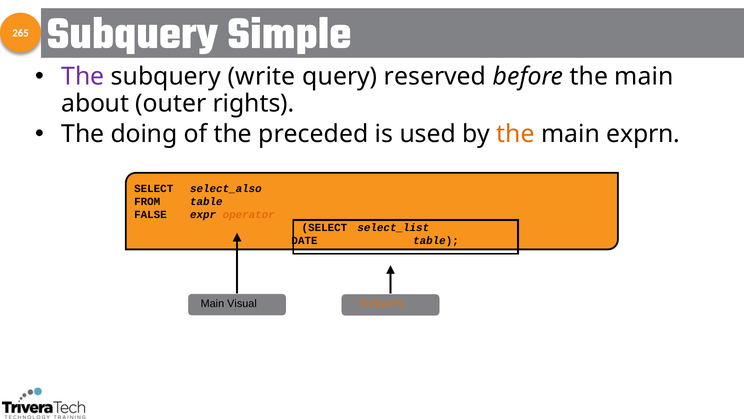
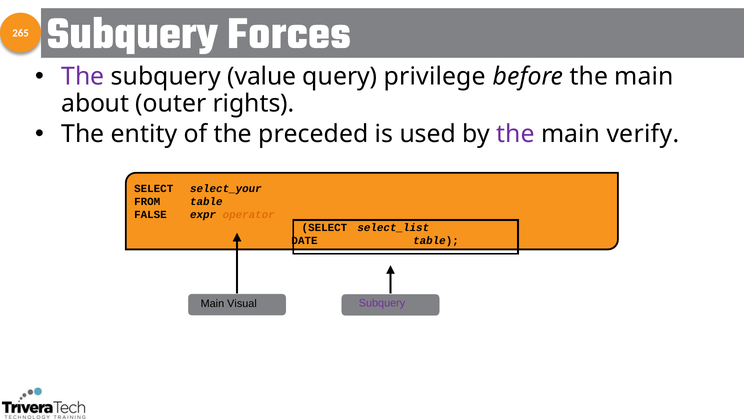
Simple: Simple -> Forces (289, 33)
write: write -> value (262, 77)
reserved: reserved -> privilege (435, 77)
doing: doing -> entity (144, 134)
the colour: orange -> purple (515, 134)
exprn: exprn -> verify (643, 134)
select_also: select_also -> select_your (226, 188)
Subquery colour: orange -> purple (382, 303)
